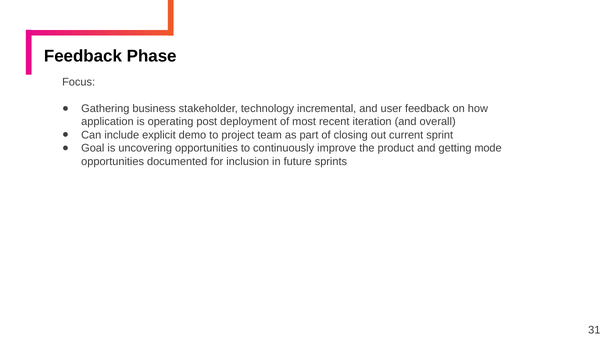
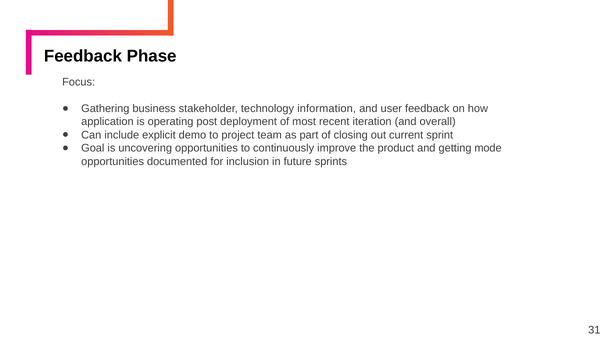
incremental: incremental -> information (327, 108)
